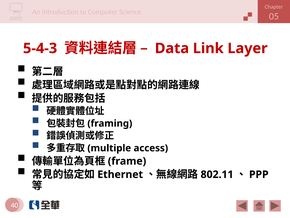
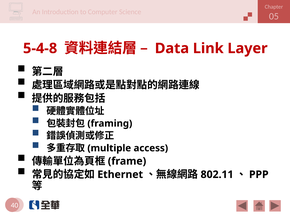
5-4-3: 5-4-3 -> 5-4-8 (40, 48)
